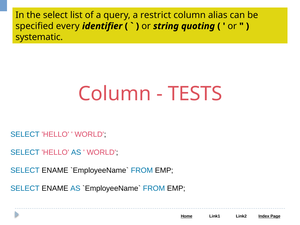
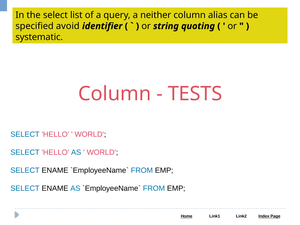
restrict: restrict -> neither (156, 15)
every: every -> avoid (68, 26)
